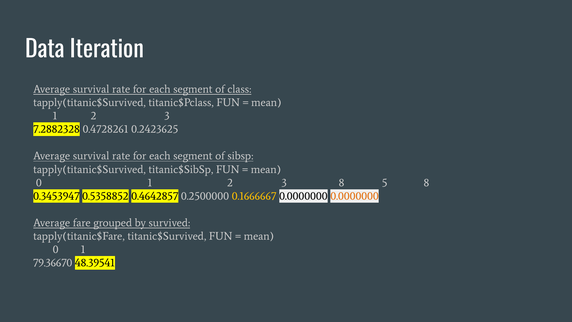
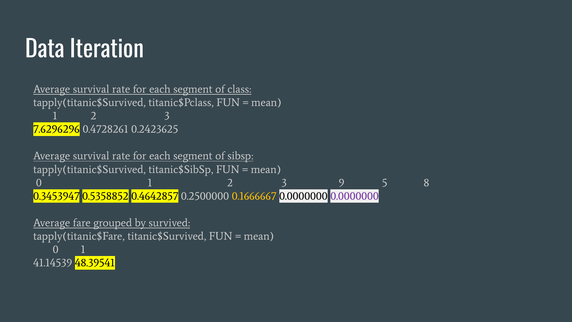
7.2882328: 7.2882328 -> 7.6296296 (56, 129)
3 8: 8 -> 9 (342, 183)
0.0000000 colour: orange -> purple (355, 196)
79.36670: 79.36670 -> 41.14539 (53, 263)
